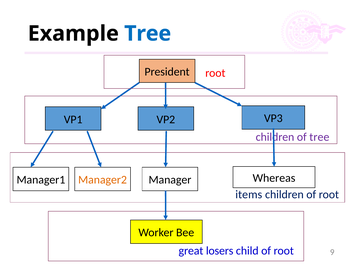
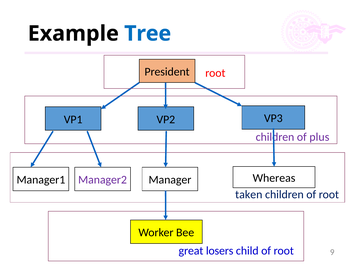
of tree: tree -> plus (319, 137)
Manager2 colour: orange -> purple (103, 180)
items: items -> taken (249, 194)
